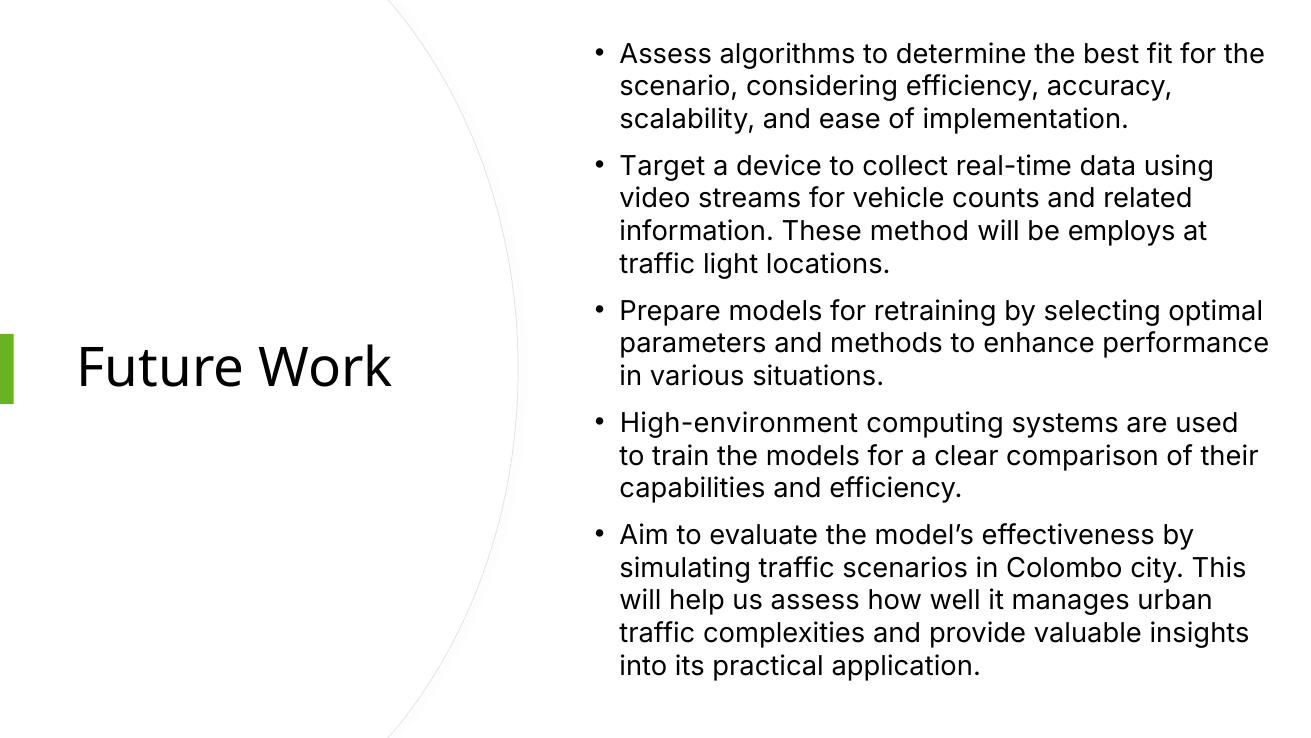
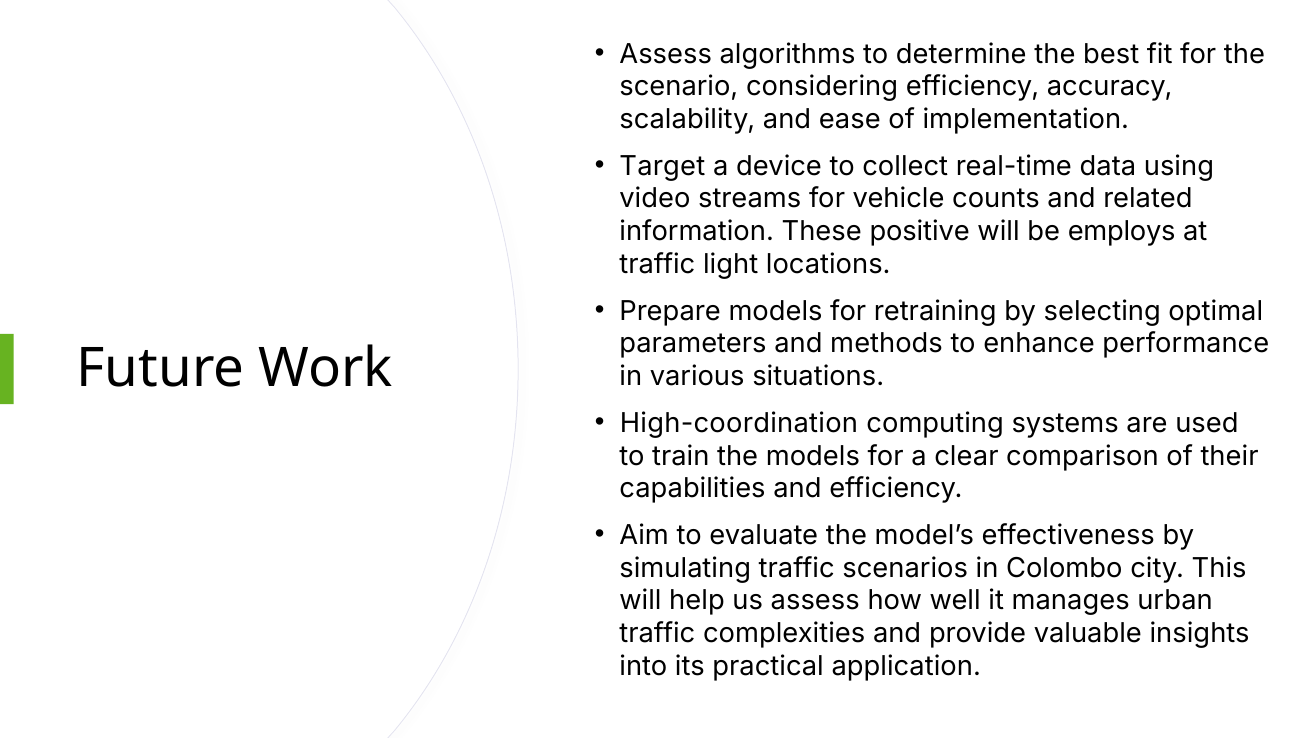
method: method -> positive (920, 232)
High-environment: High-environment -> High-coordination (739, 423)
